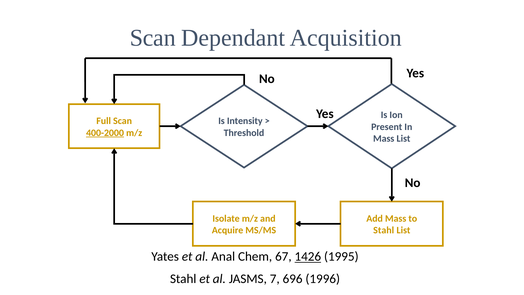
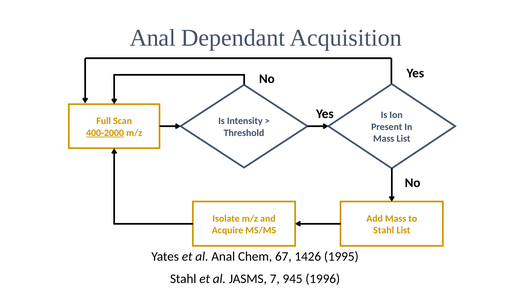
Scan: Scan -> Anal (153, 38)
1426 underline: present -> none (308, 256)
696: 696 -> 945 (293, 279)
